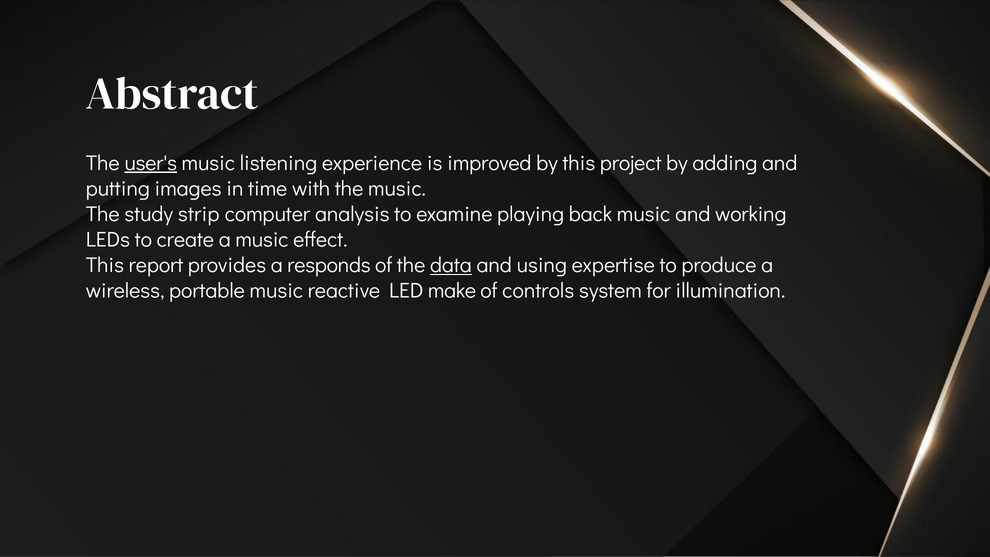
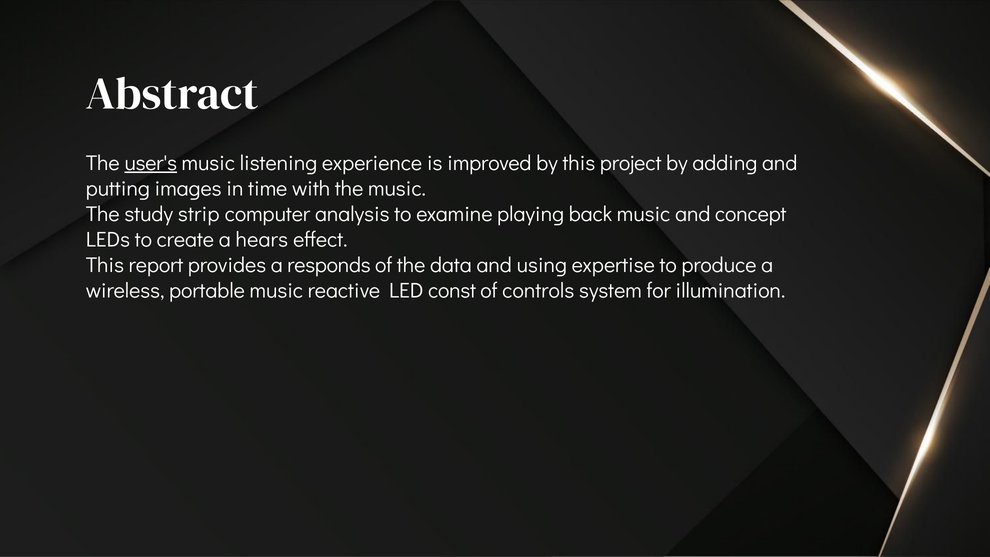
working: working -> concept (751, 214)
a music: music -> hears (262, 240)
data underline: present -> none (451, 265)
make: make -> const (452, 291)
